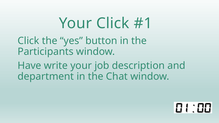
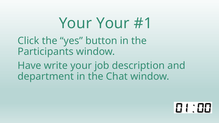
Your Click: Click -> Your (113, 23)
